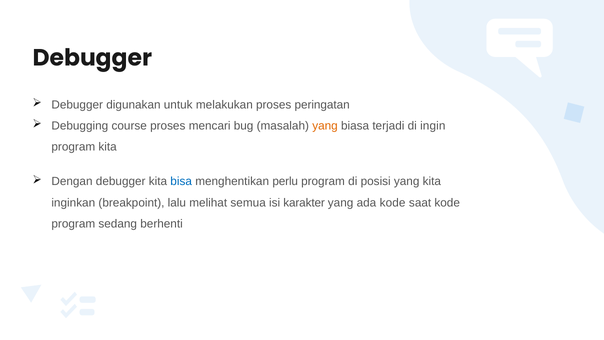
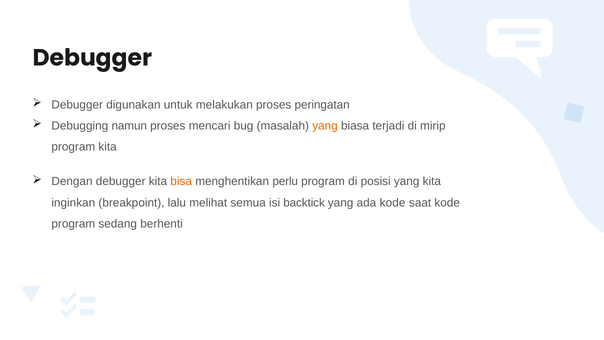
course: course -> namun (129, 126)
ingin: ingin -> mirip (433, 126)
bisa colour: blue -> orange (181, 181)
karakter: karakter -> backtick (304, 203)
